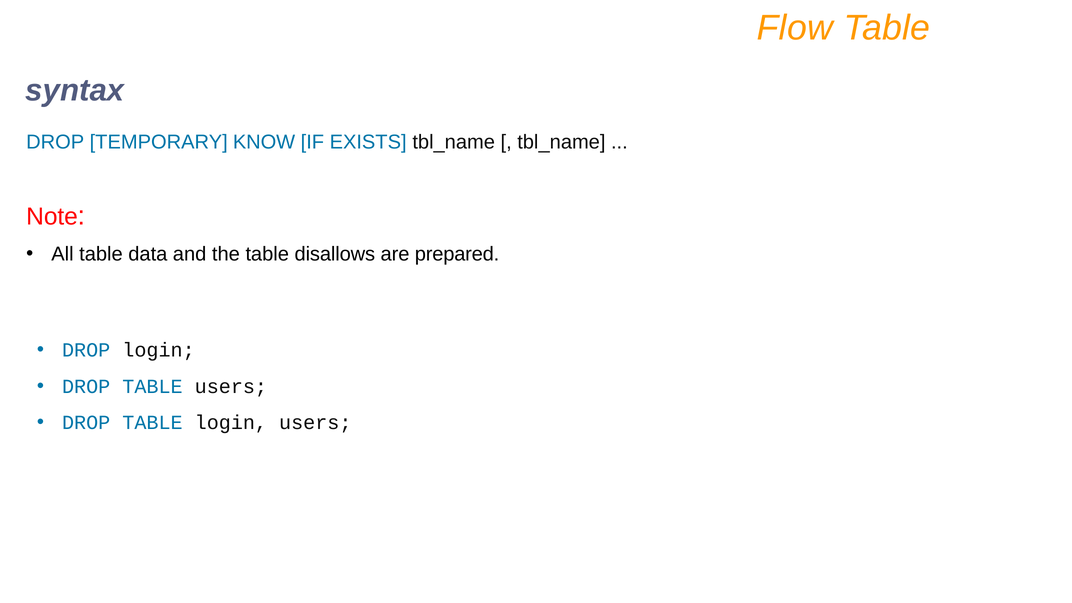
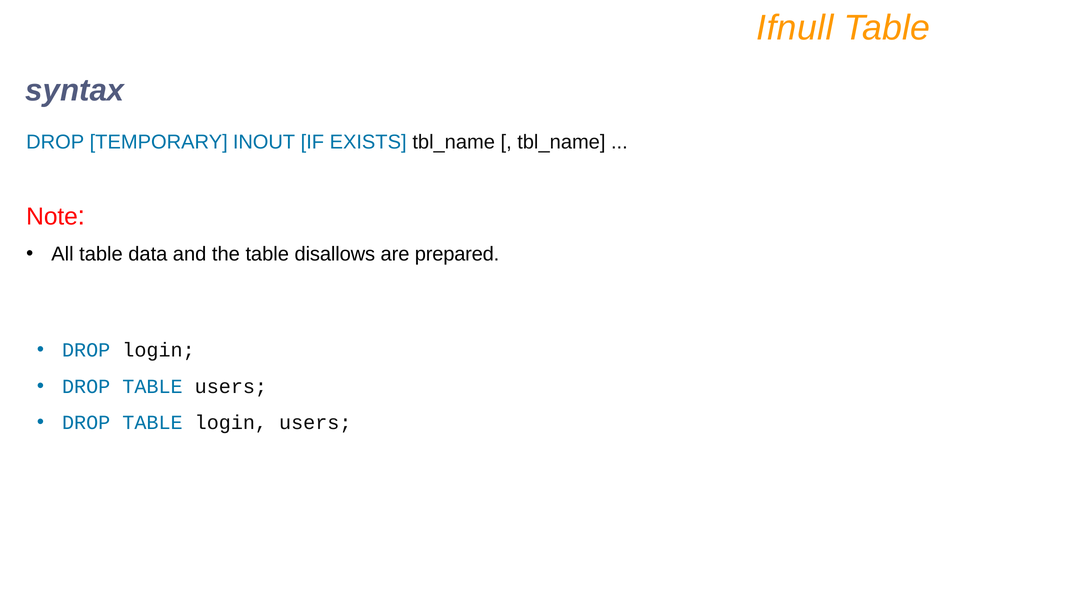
Flow: Flow -> Ifnull (795, 28)
KNOW: KNOW -> INOUT (264, 142)
